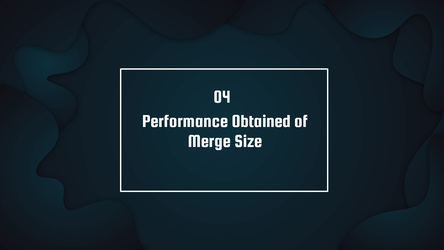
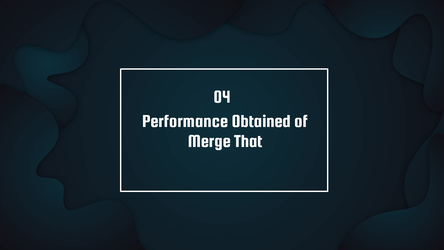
Size: Size -> That (248, 141)
